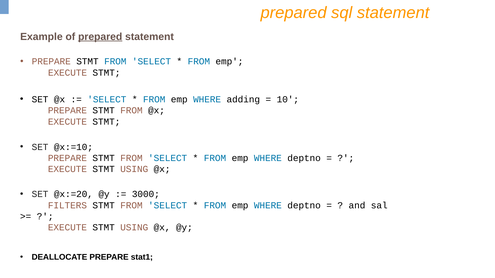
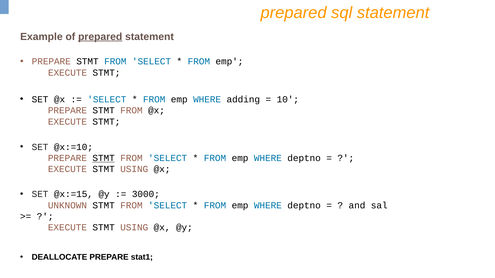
STMT underline: none -> present (104, 158)
@x:=20: @x:=20 -> @x:=15 (73, 195)
FILTERS: FILTERS -> UNKNOWN (67, 206)
